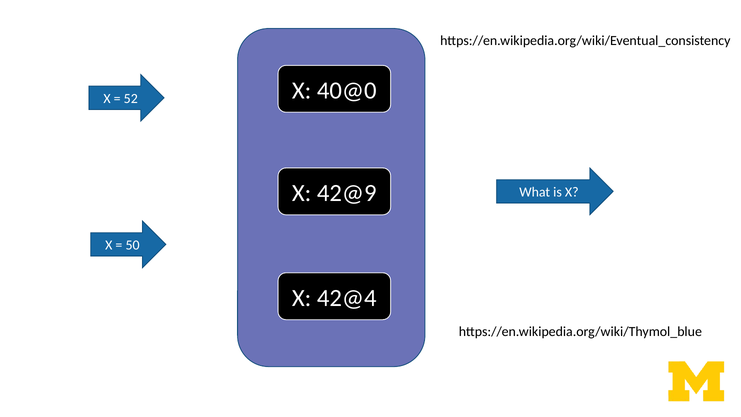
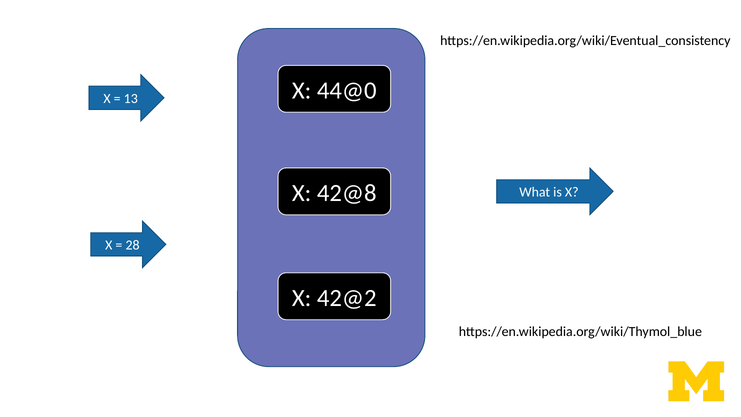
40@0: 40@0 -> 44@0 (347, 90)
52: 52 -> 13 (131, 99)
42@9: 42@9 -> 42@8 (347, 193)
50: 50 -> 28 (133, 245)
42@4: 42@4 -> 42@2 (347, 298)
